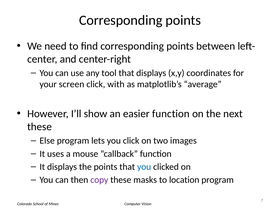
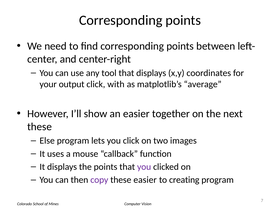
screen: screen -> output (72, 84)
easier function: function -> together (171, 114)
you colour: blue -> purple (144, 167)
these masks: masks -> easier (145, 180)
location: location -> creating (184, 180)
